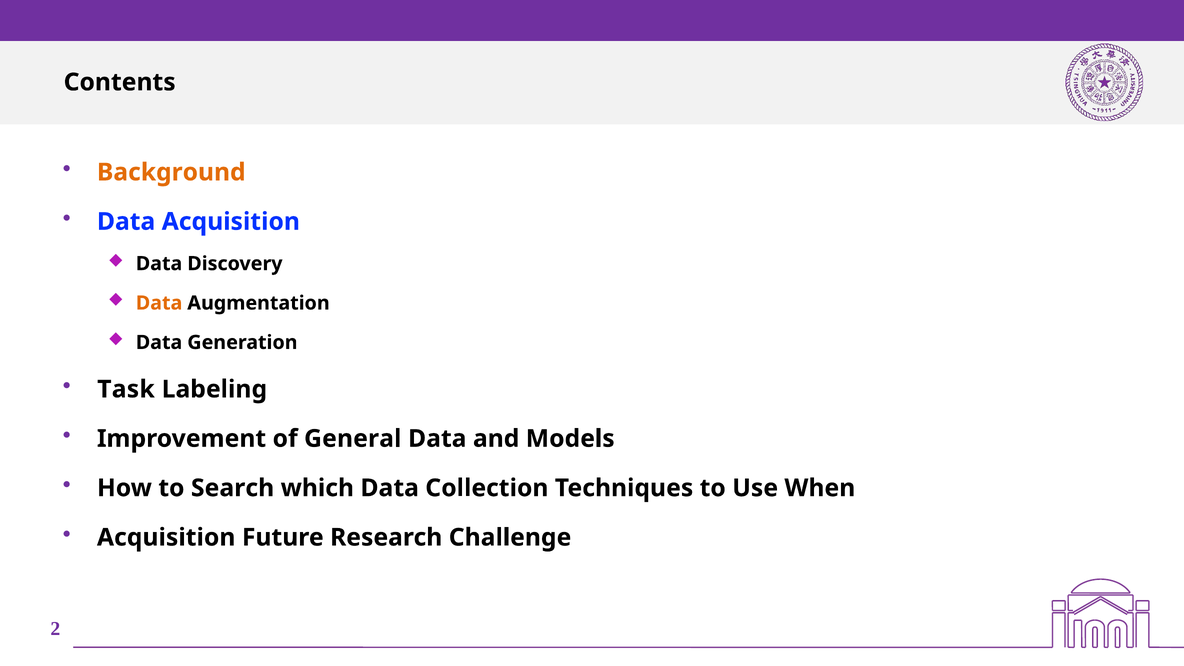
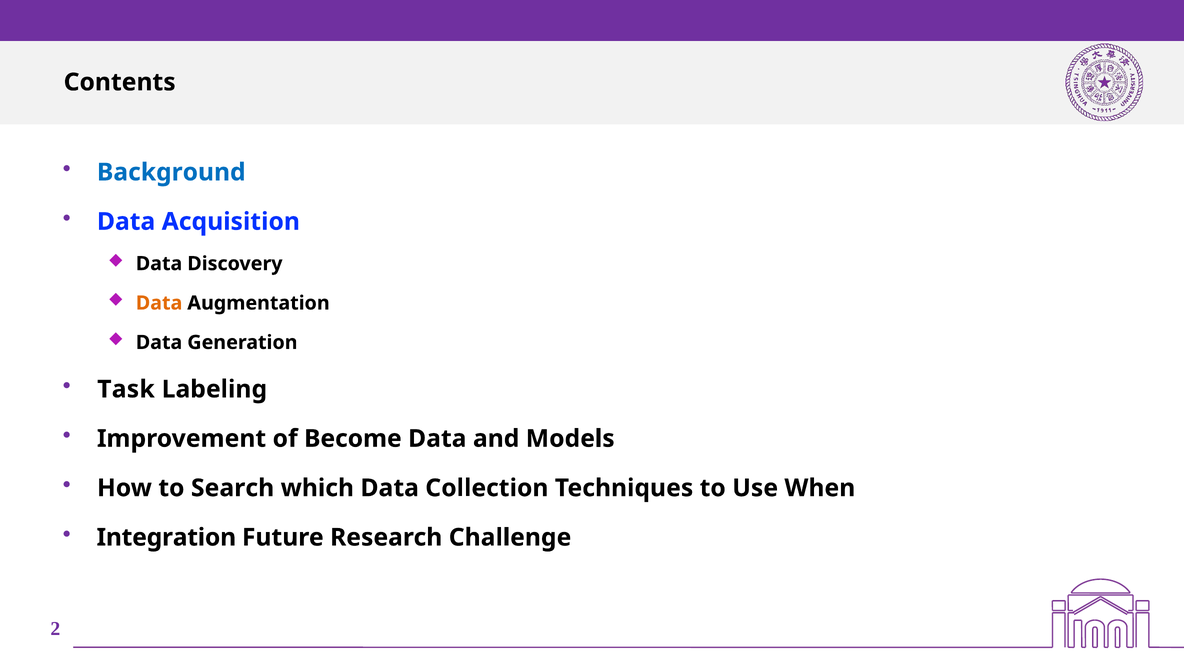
Background colour: orange -> blue (171, 172)
General: General -> Become (353, 439)
Acquisition: Acquisition -> Integration (166, 537)
